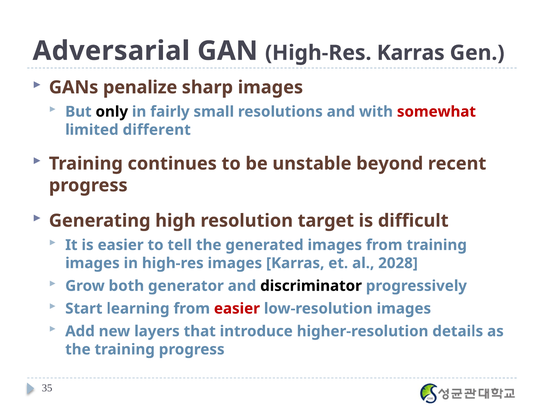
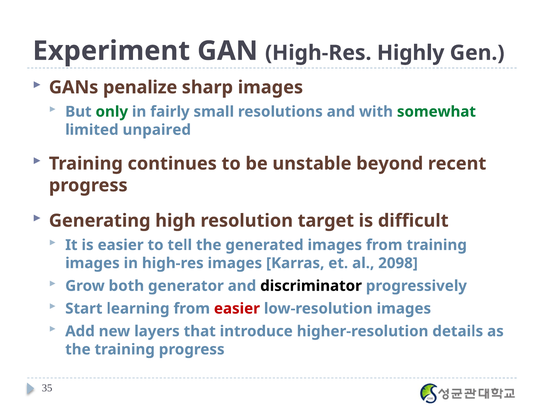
Adversarial: Adversarial -> Experiment (111, 51)
High-Res Karras: Karras -> Highly (411, 53)
only colour: black -> green (112, 112)
somewhat colour: red -> green (436, 112)
different: different -> unpaired (157, 130)
2028: 2028 -> 2098 (398, 263)
